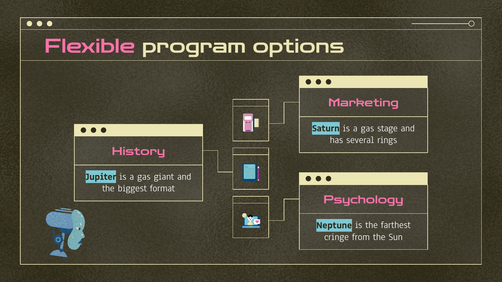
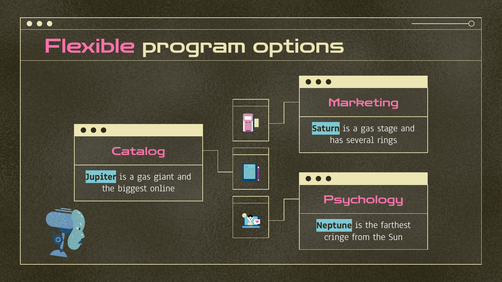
History: History -> Catalog (138, 152)
format: format -> online (162, 189)
